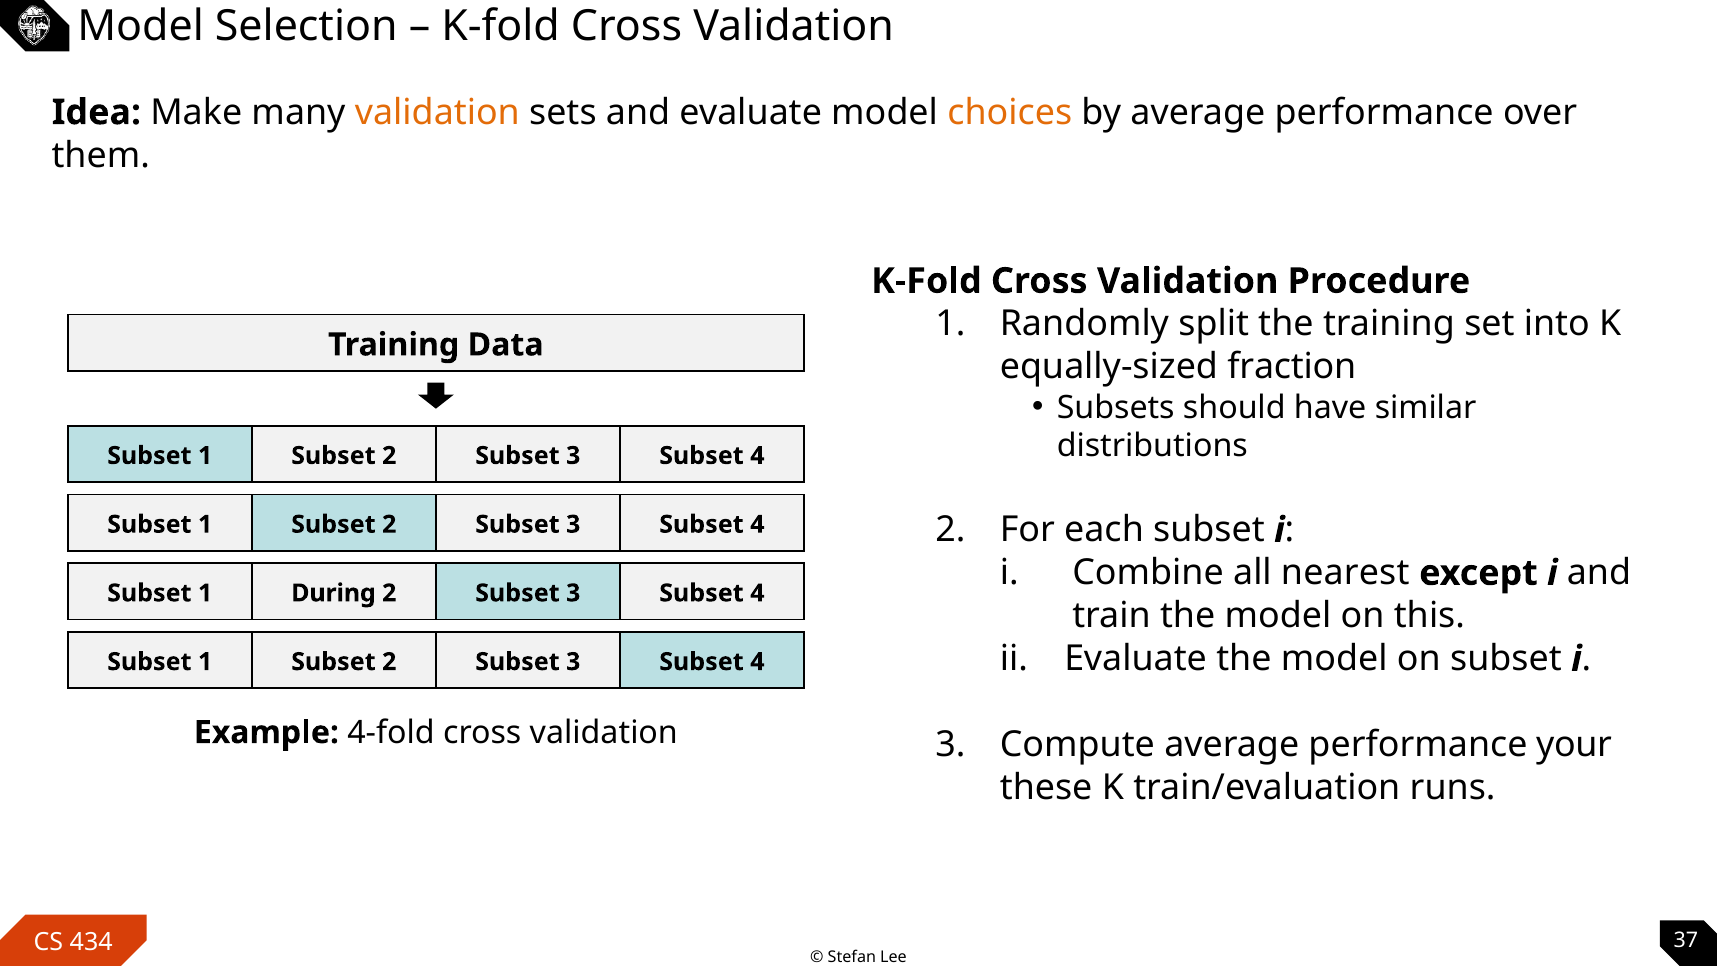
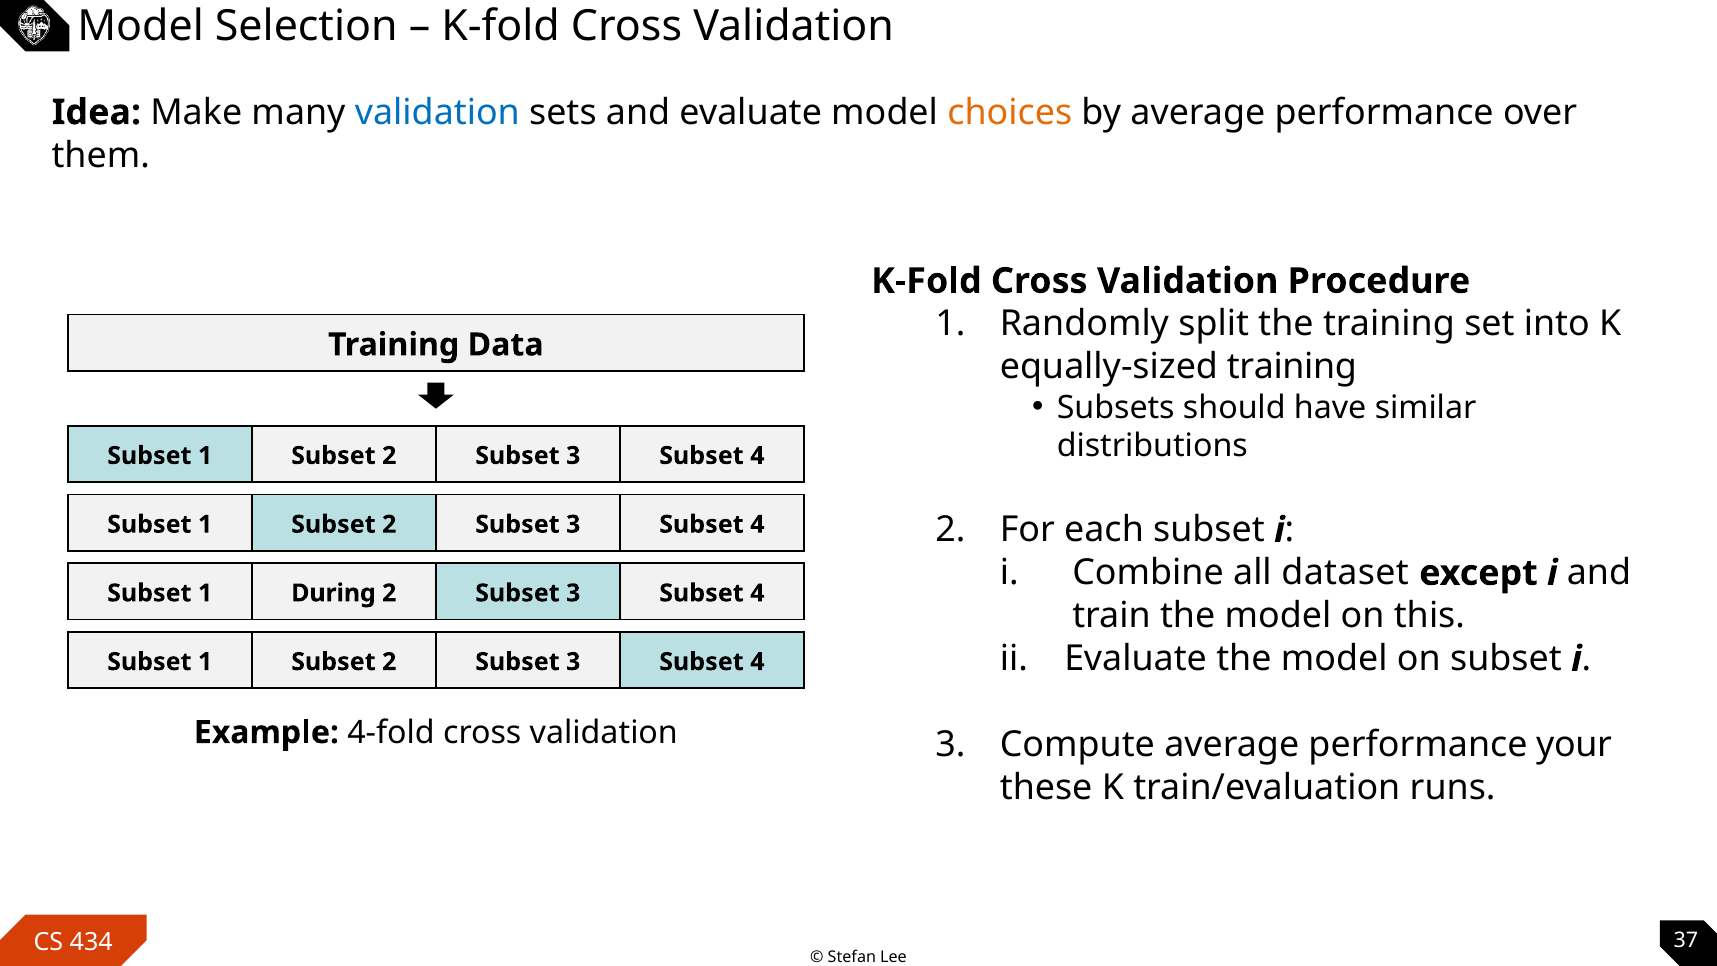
validation colour: orange -> blue (437, 112)
equally-sized fraction: fraction -> training (1292, 367)
nearest: nearest -> dataset (1345, 573)
